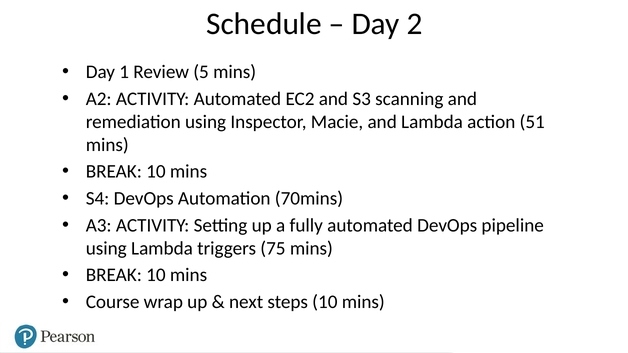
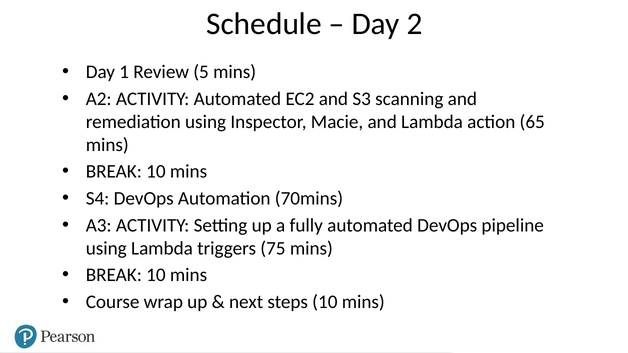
51: 51 -> 65 (532, 122)
